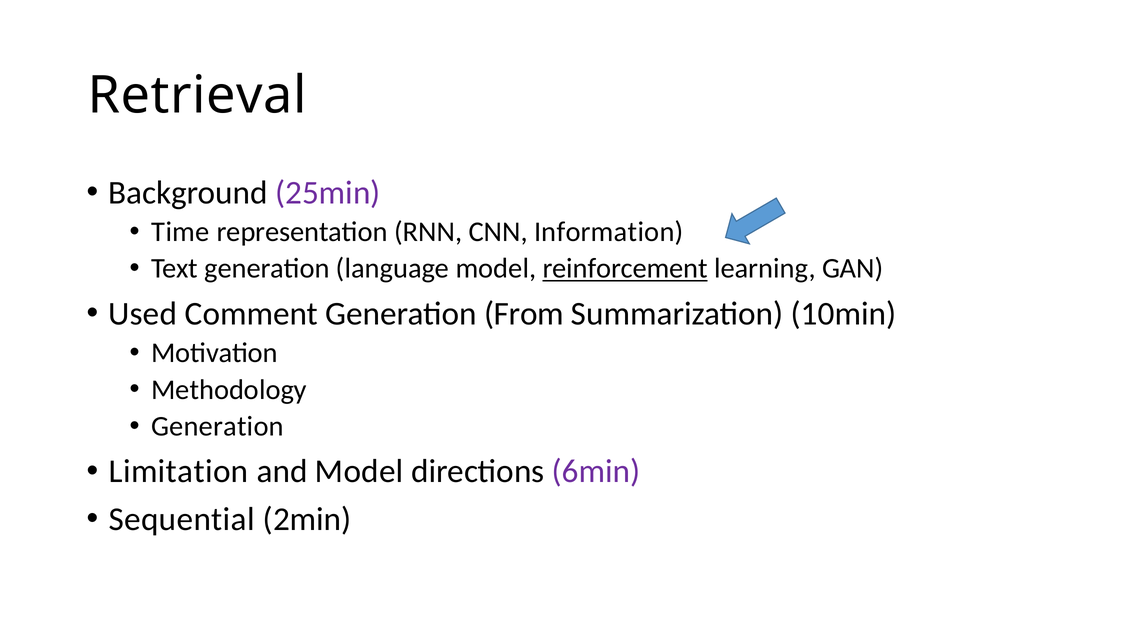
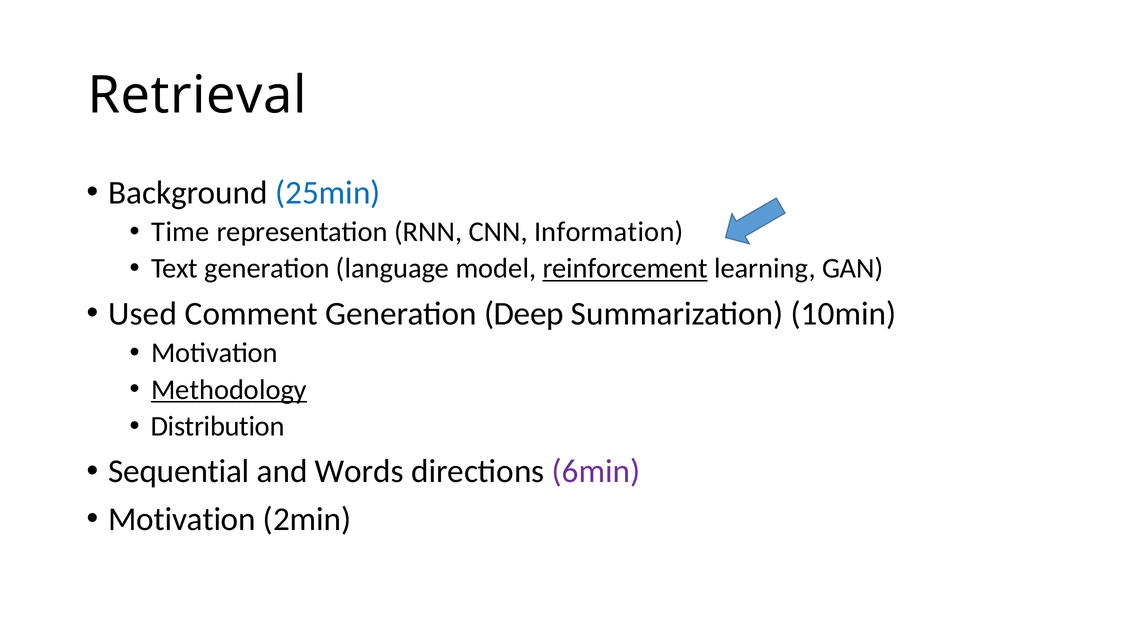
25min colour: purple -> blue (328, 193)
From: From -> Deep (524, 314)
Methodology underline: none -> present (229, 390)
Generation: Generation -> Distribution (218, 426)
Limitation: Limitation -> Sequential (179, 472)
and Model: Model -> Words (359, 472)
Sequential: Sequential -> Motivation (182, 519)
